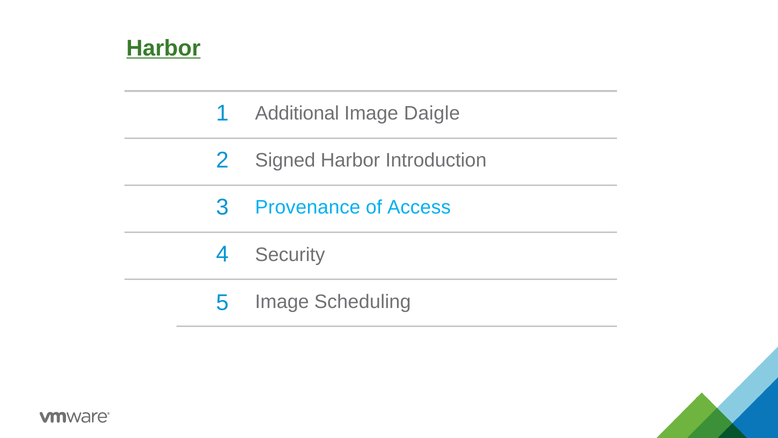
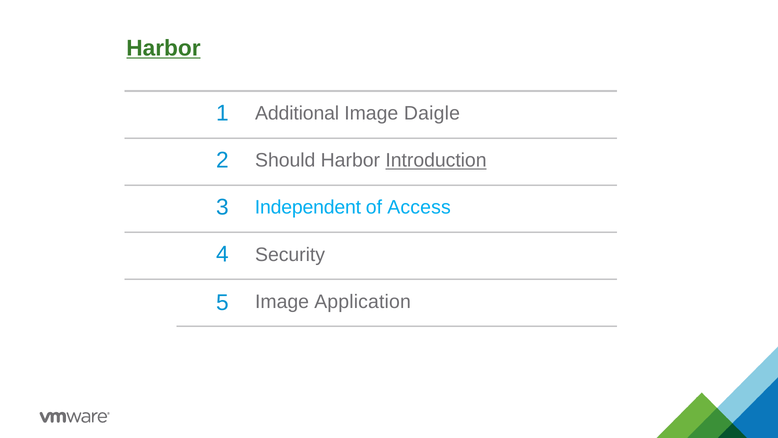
Signed: Signed -> Should (285, 160)
Introduction underline: none -> present (436, 160)
Provenance: Provenance -> Independent (308, 207)
Scheduling: Scheduling -> Application (363, 301)
